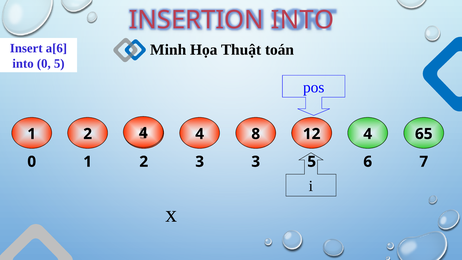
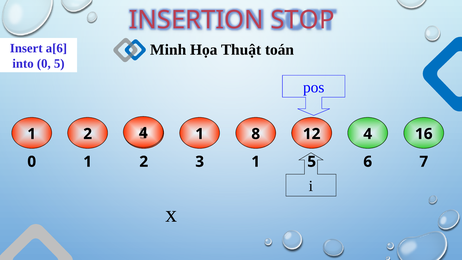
INSERTION INTO: INTO -> STOP (303, 20)
4: 4 -> 1 (200, 134)
65: 65 -> 16 (424, 134)
3 3: 3 -> 1 (256, 162)
